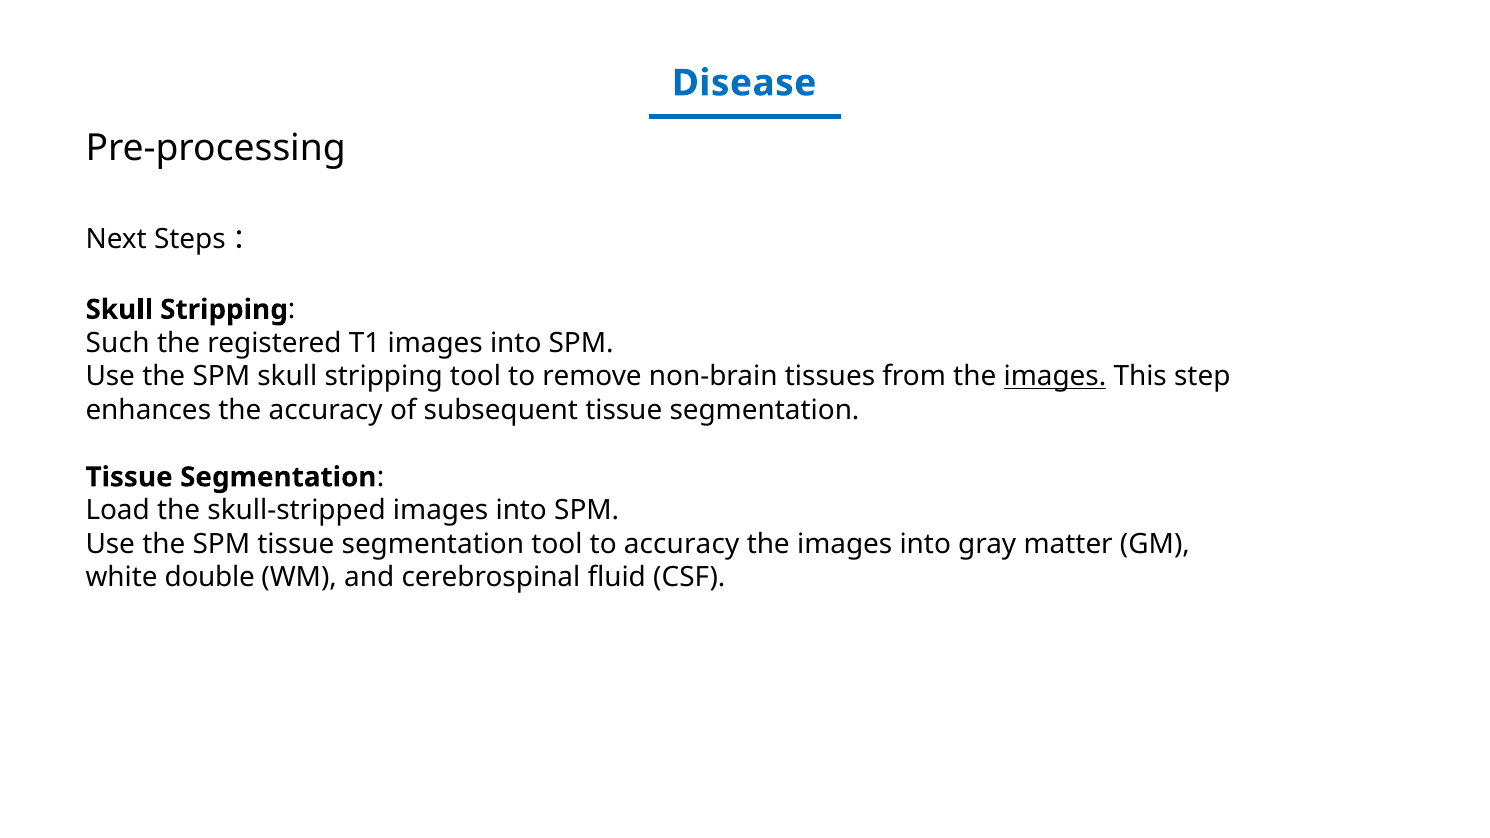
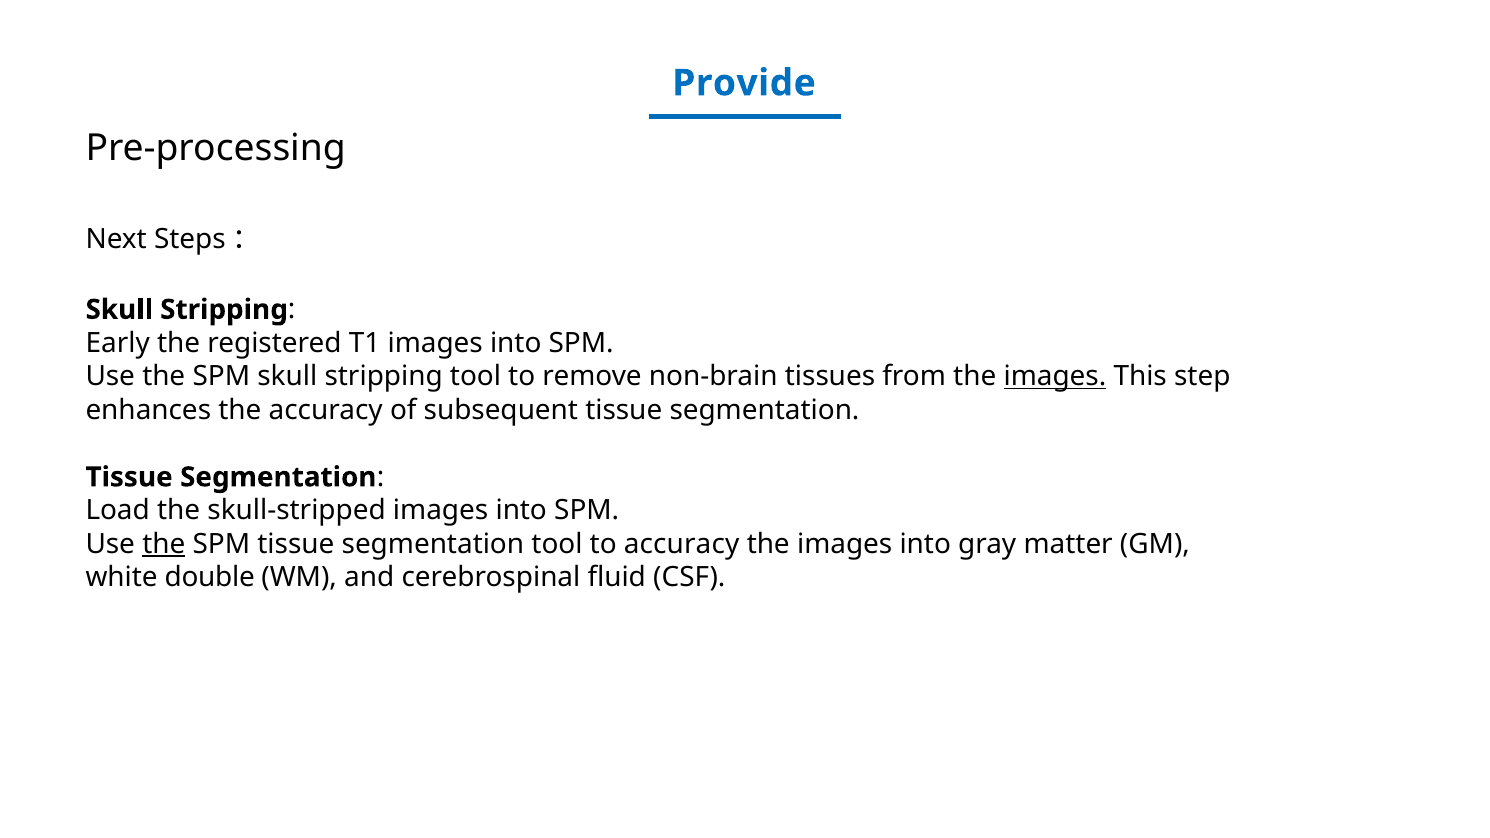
Disease: Disease -> Provide (744, 83)
Such: Such -> Early (118, 343)
the underline: none -> present (164, 544)
